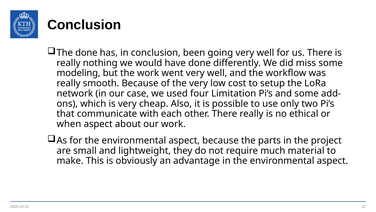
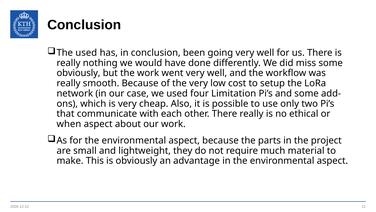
The done: done -> used (86, 53)
modeling: modeling -> obviously (78, 73)
